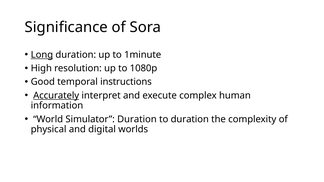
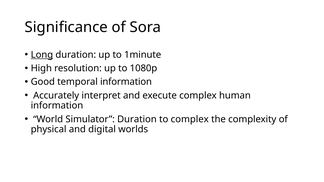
temporal instructions: instructions -> information (126, 82)
Accurately underline: present -> none (56, 96)
to duration: duration -> complex (190, 119)
